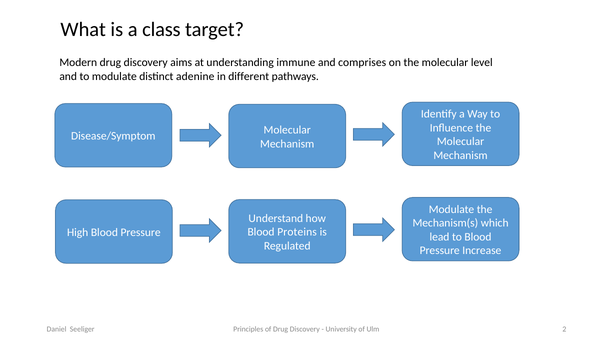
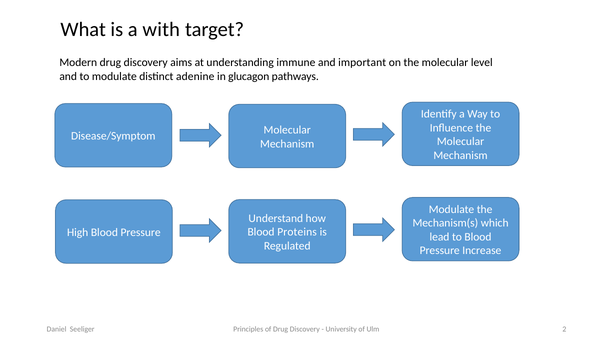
class: class -> with (161, 30)
comprises: comprises -> important (362, 63)
different: different -> glucagon (249, 76)
